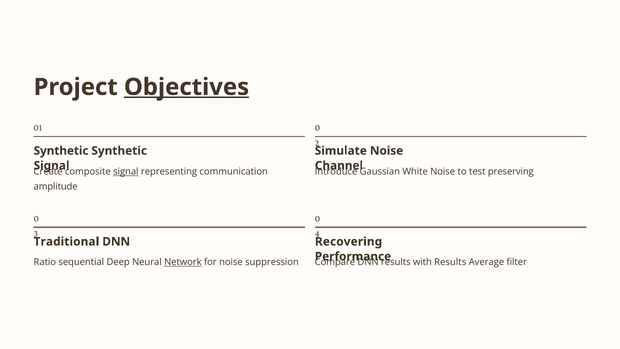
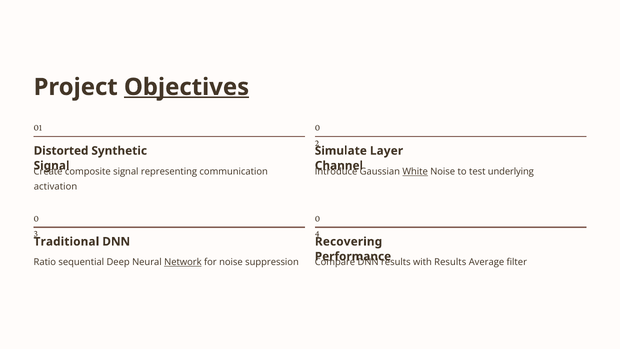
Synthetic: Synthetic -> Distorted (61, 151)
Simulate Noise: Noise -> Layer (386, 151)
signal underline: present -> none (126, 171)
White underline: none -> present (415, 171)
preserving: preserving -> underlying (511, 171)
amplitude: amplitude -> activation (56, 187)
